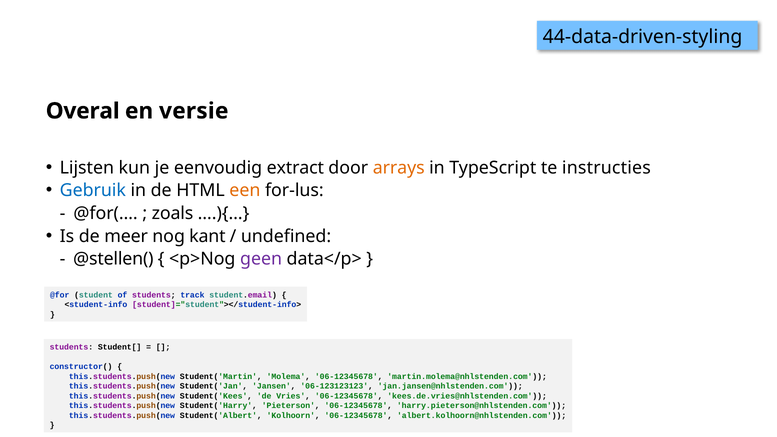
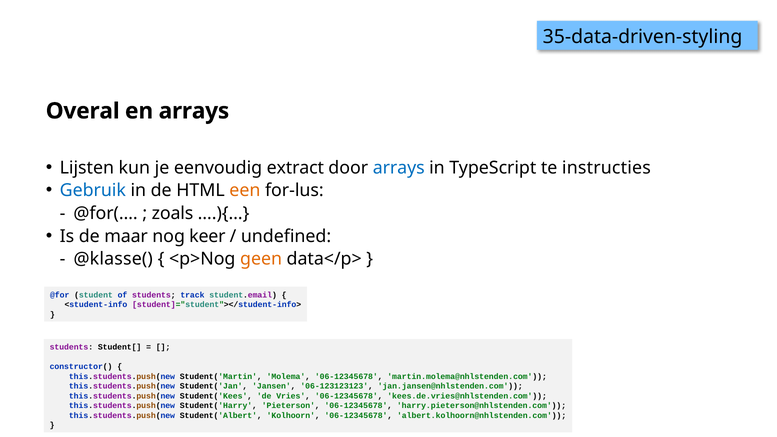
44-data-driven-styling: 44-data-driven-styling -> 35-data-driven-styling (643, 37)
en versie: versie -> arrays (194, 111)
arrays colour: orange -> blue (399, 168)
meer: meer -> maar (126, 236)
kant: kant -> keer (207, 236)
@stellen(: @stellen( -> @klasse( (113, 259)
geen colour: purple -> orange (261, 259)
